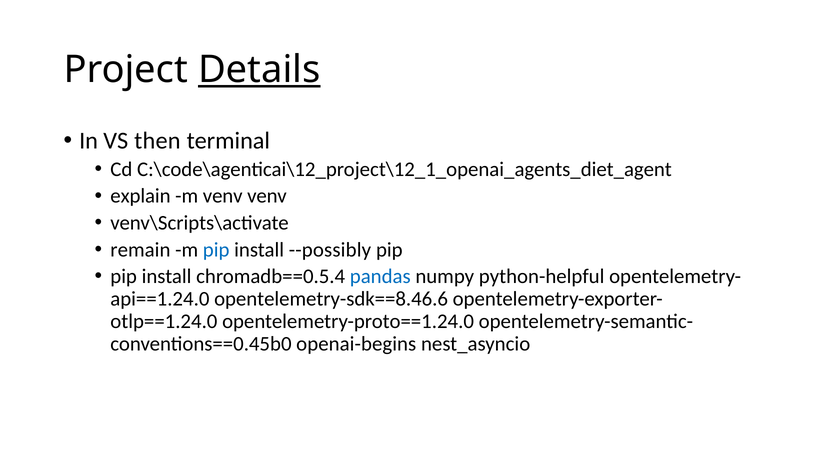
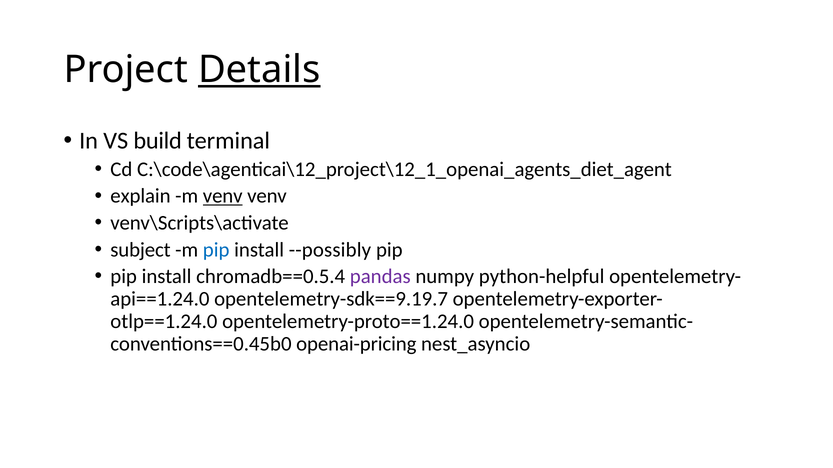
then: then -> build (158, 141)
venv underline: none -> present (223, 196)
remain: remain -> subject (141, 250)
pandas colour: blue -> purple (380, 277)
opentelemetry-sdk==8.46.6: opentelemetry-sdk==8.46.6 -> opentelemetry-sdk==9.19.7 (331, 299)
openai-begins: openai-begins -> openai-pricing (356, 344)
